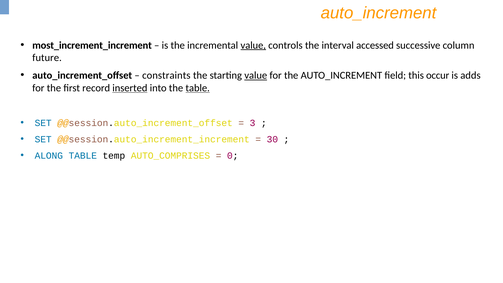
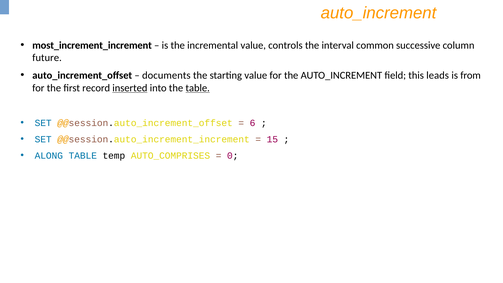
value underline: present -> none (253, 45)
accessed: accessed -> common (375, 45)
constraints: constraints -> documents (166, 75)
value underline: present -> none (256, 75)
occur: occur -> leads (438, 75)
adds: adds -> from (471, 75)
3: 3 -> 6 (253, 123)
30: 30 -> 15 (272, 139)
